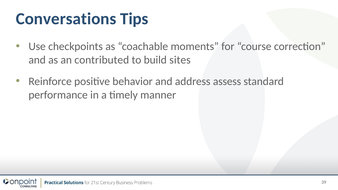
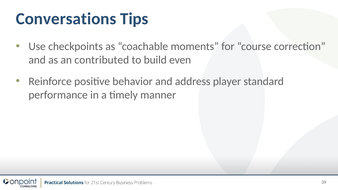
sites: sites -> even (180, 60)
assess: assess -> player (227, 81)
